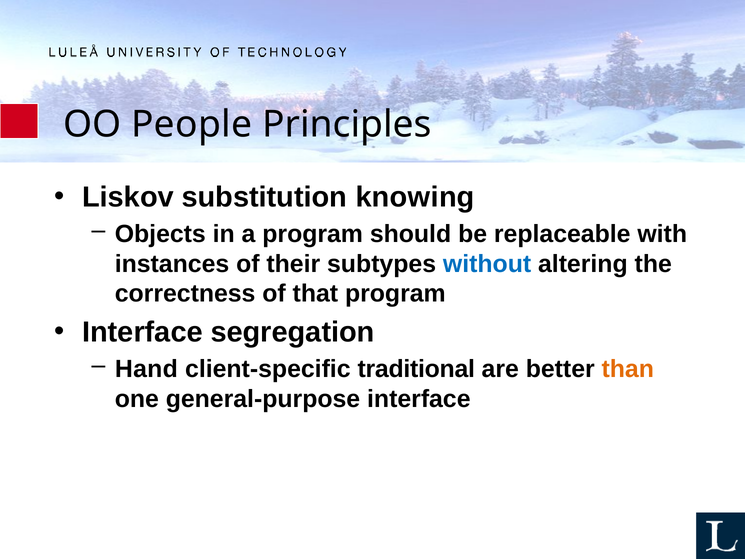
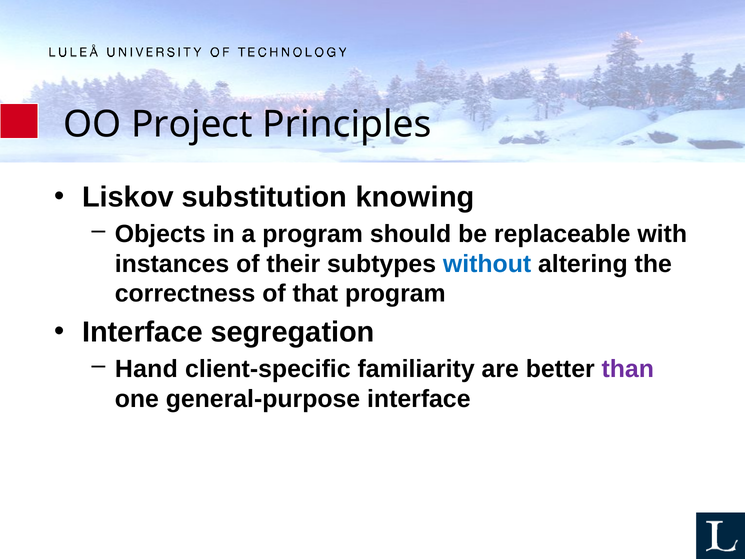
People: People -> Project (192, 124)
traditional: traditional -> familiarity (416, 369)
than colour: orange -> purple (628, 369)
